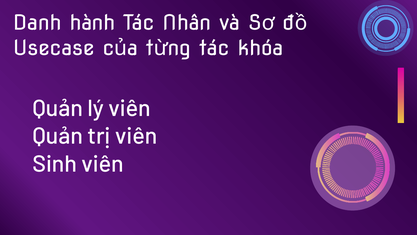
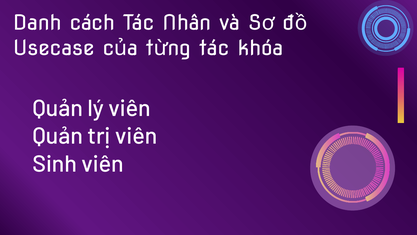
hành: hành -> cách (92, 23)
